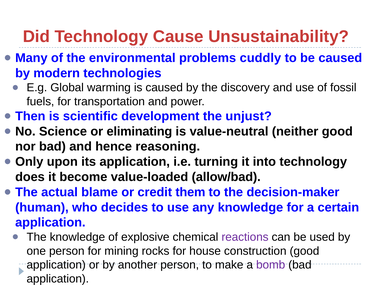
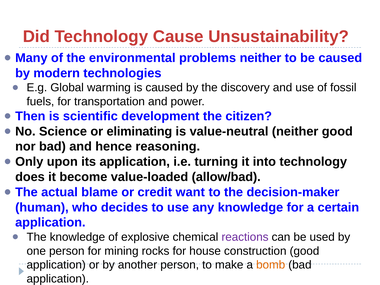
problems cuddly: cuddly -> neither (261, 58)
unjust: unjust -> citizen (249, 116)
them: them -> want (190, 192)
bomb colour: purple -> orange (271, 265)
